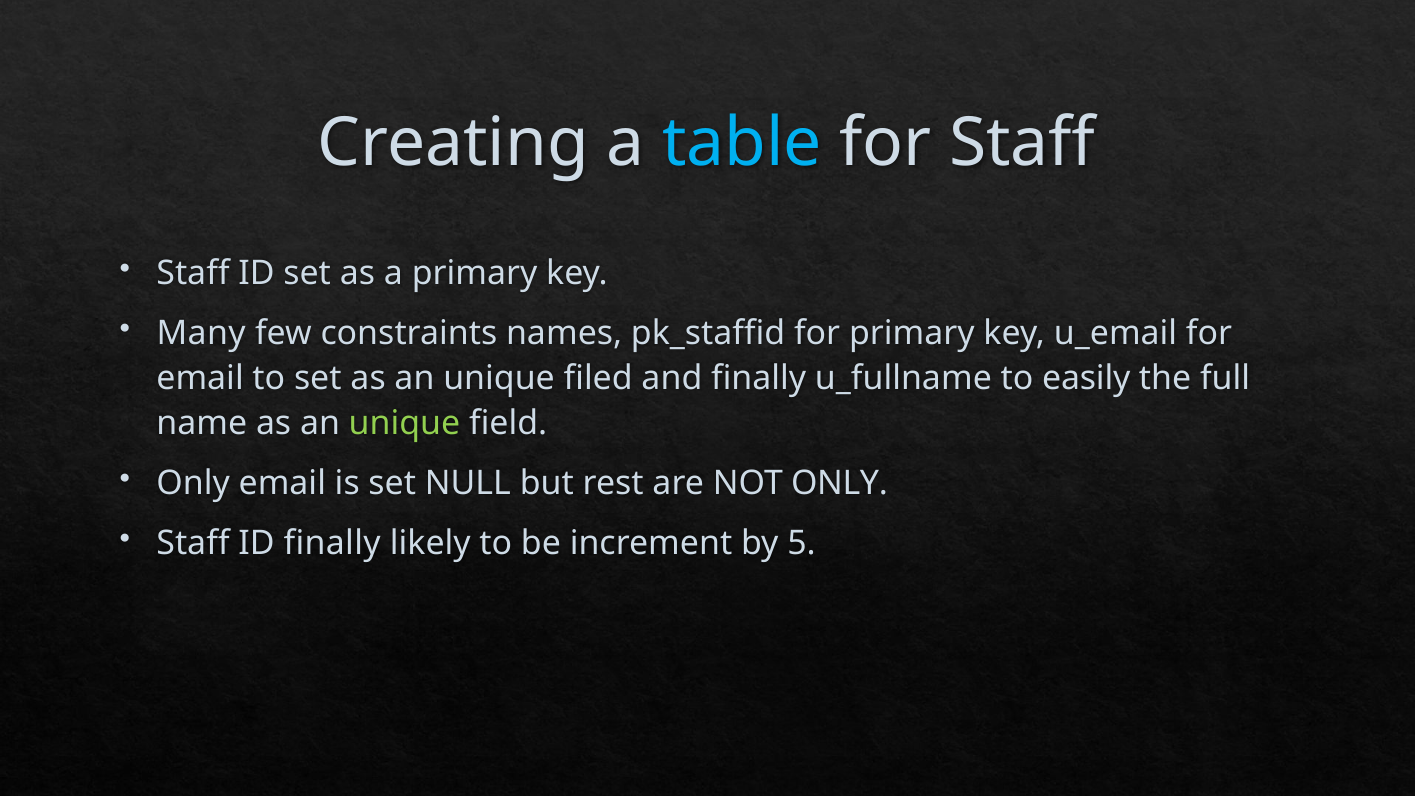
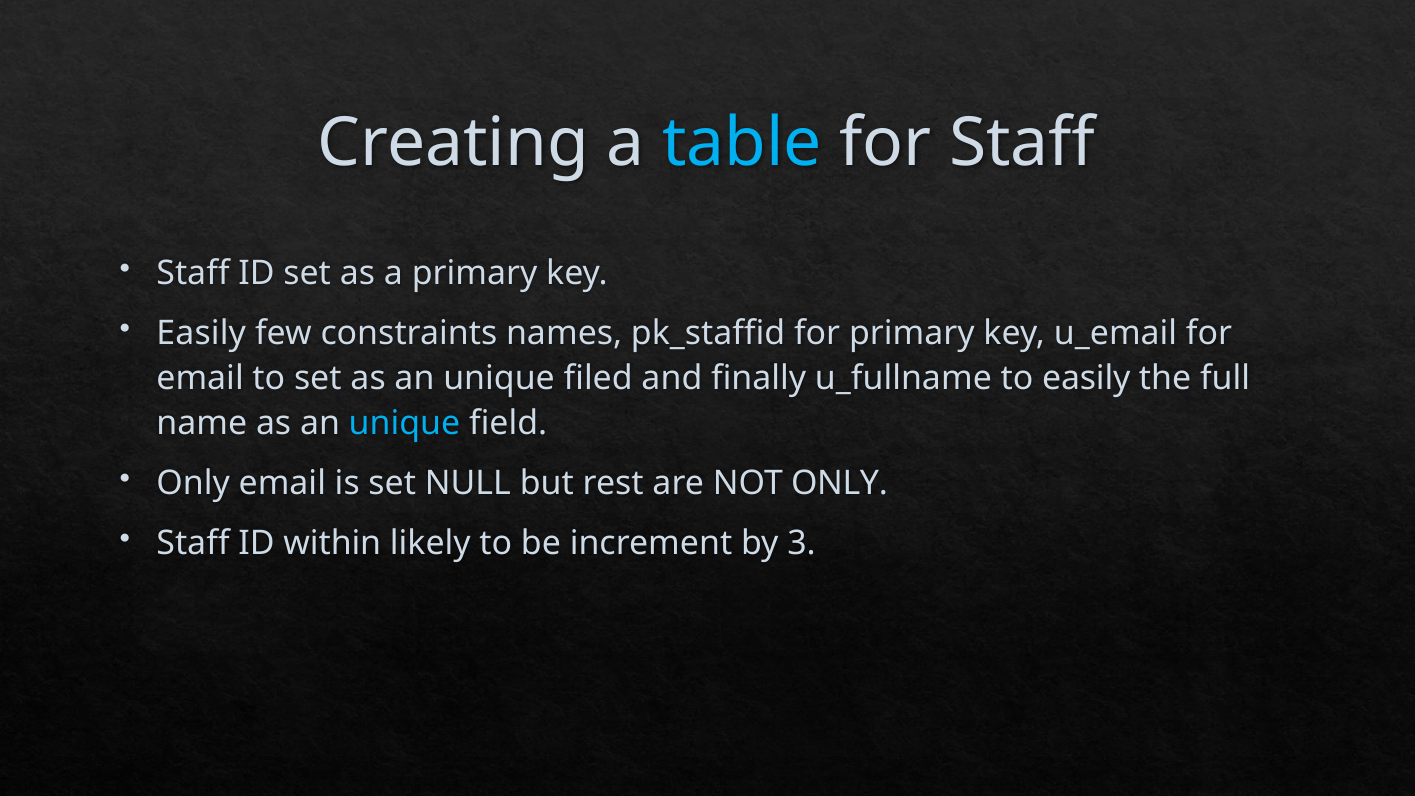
Many: Many -> Easily (201, 333)
unique colour: light green -> light blue (404, 423)
ID finally: finally -> within (332, 543)
5: 5 -> 3 (802, 543)
